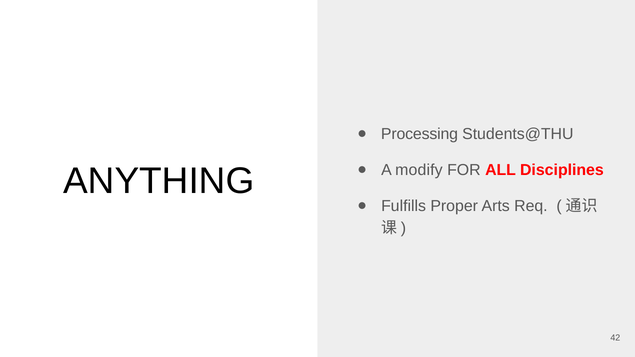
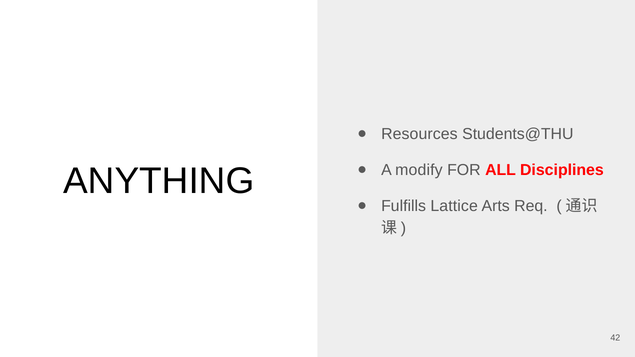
Processing: Processing -> Resources (419, 134)
Proper: Proper -> Lattice (454, 206)
